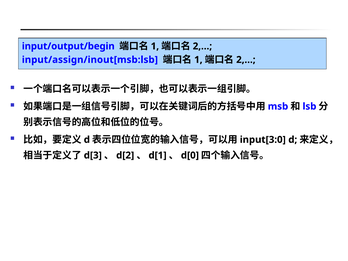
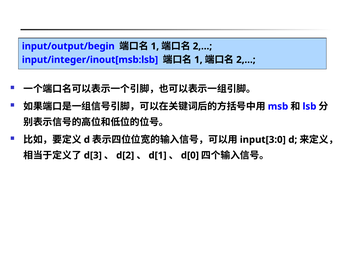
input/assign/inout[msb:lsb: input/assign/inout[msb:lsb -> input/integer/inout[msb:lsb (90, 60)
